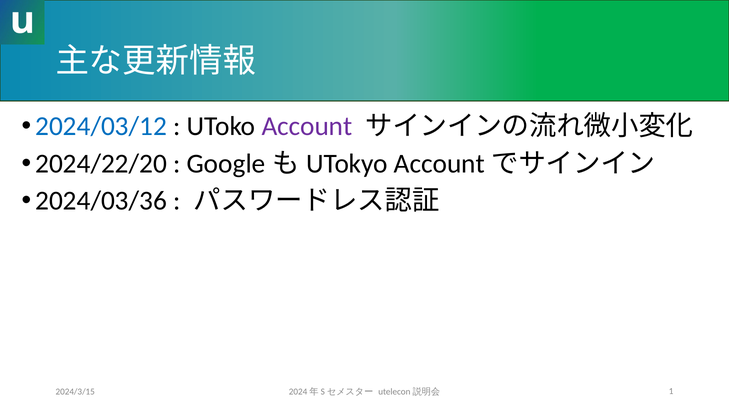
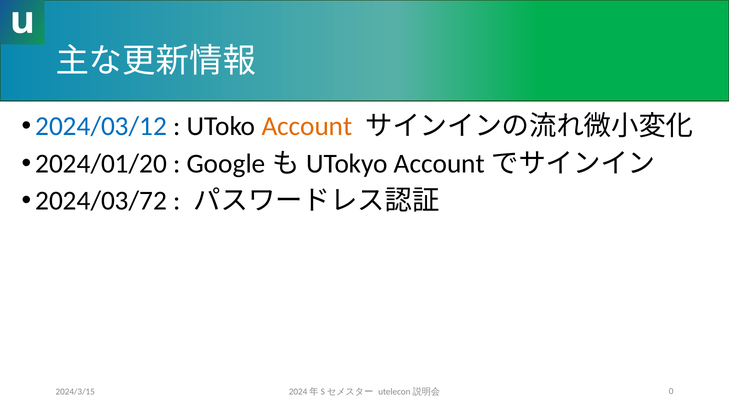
Account colour: purple -> orange (307, 126)
2024/22/20: 2024/22/20 -> 2024/01/20 (101, 164)
2024/03/36: 2024/03/36 -> 2024/03/72 (101, 201)
1: 1 -> 0 (671, 392)
